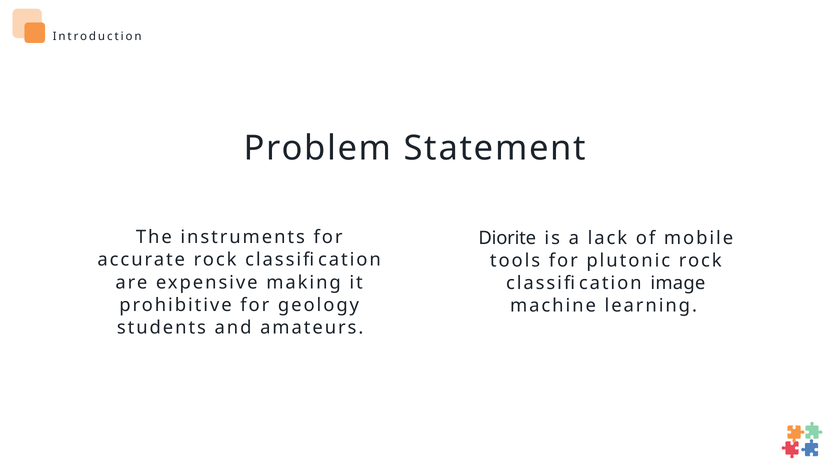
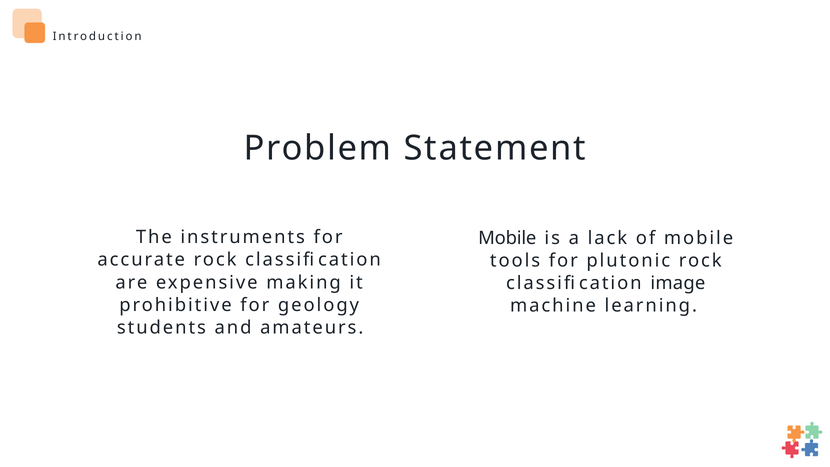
Diorite: Diorite -> Mobile (507, 238)
